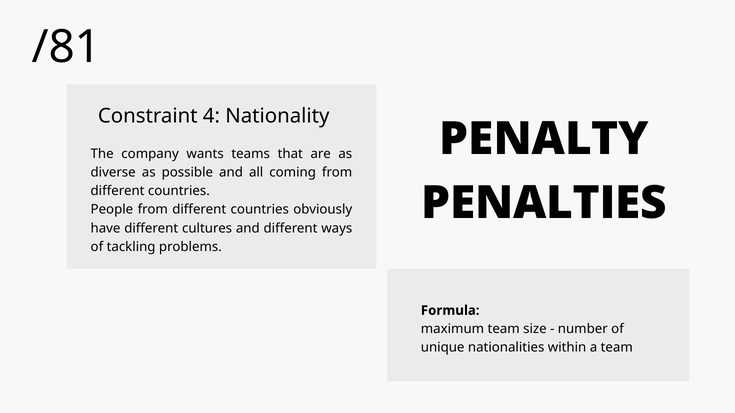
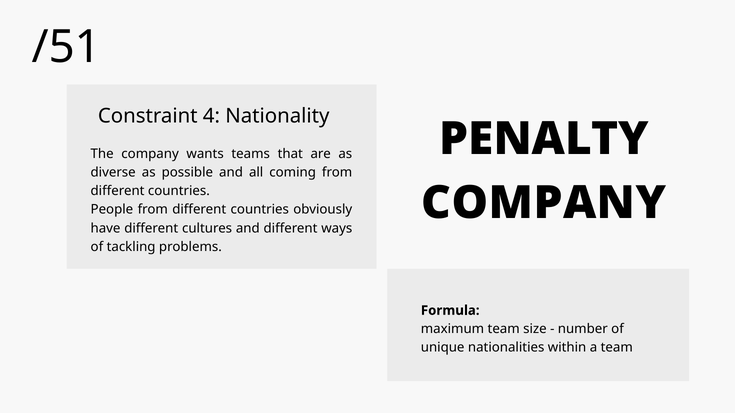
/81: /81 -> /51 (66, 47)
PENALTIES: PENALTIES -> COMPANY (544, 203)
